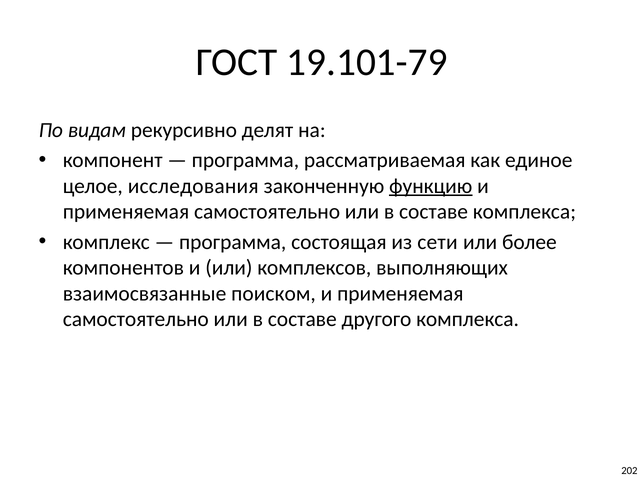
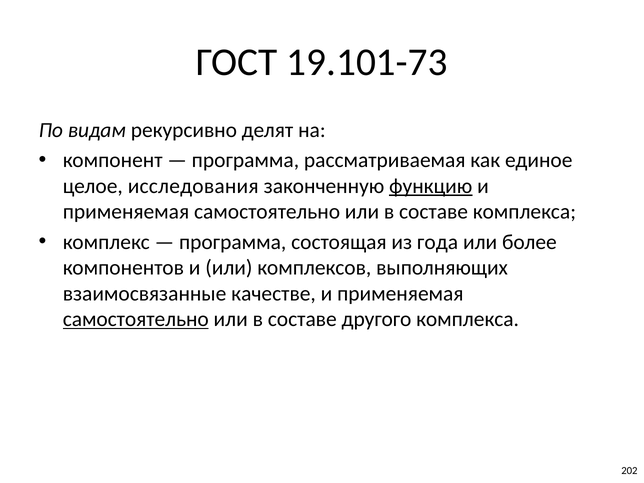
19.101-79: 19.101-79 -> 19.101-73 (367, 62)
сети: сети -> года (438, 242)
поиском: поиском -> качестве (274, 293)
самостоятельно underline: none -> present (136, 319)
